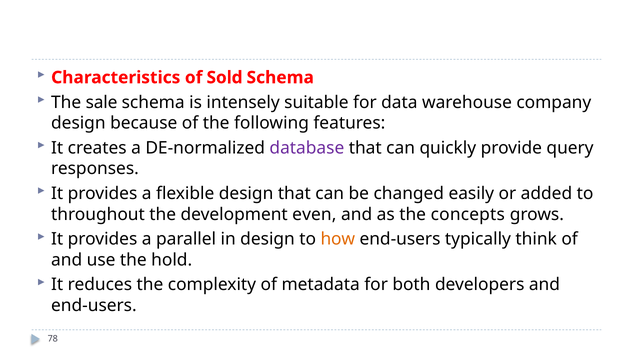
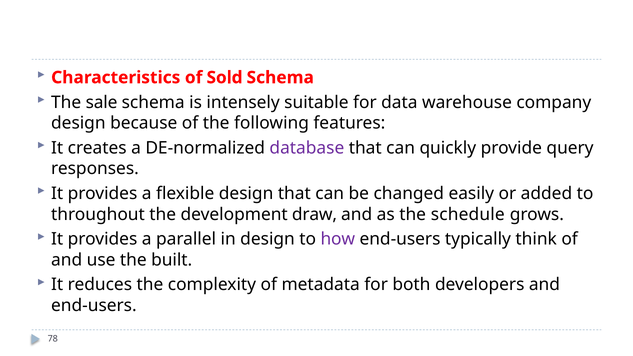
even: even -> draw (314, 214)
concepts: concepts -> schedule (468, 214)
how colour: orange -> purple (338, 239)
hold: hold -> built (172, 260)
